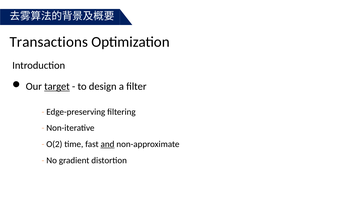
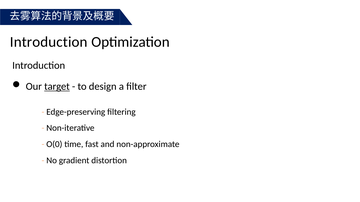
Transactions: Transactions -> Introduction (49, 42)
O(2: O(2 -> O(0 (54, 145)
and underline: present -> none (108, 145)
